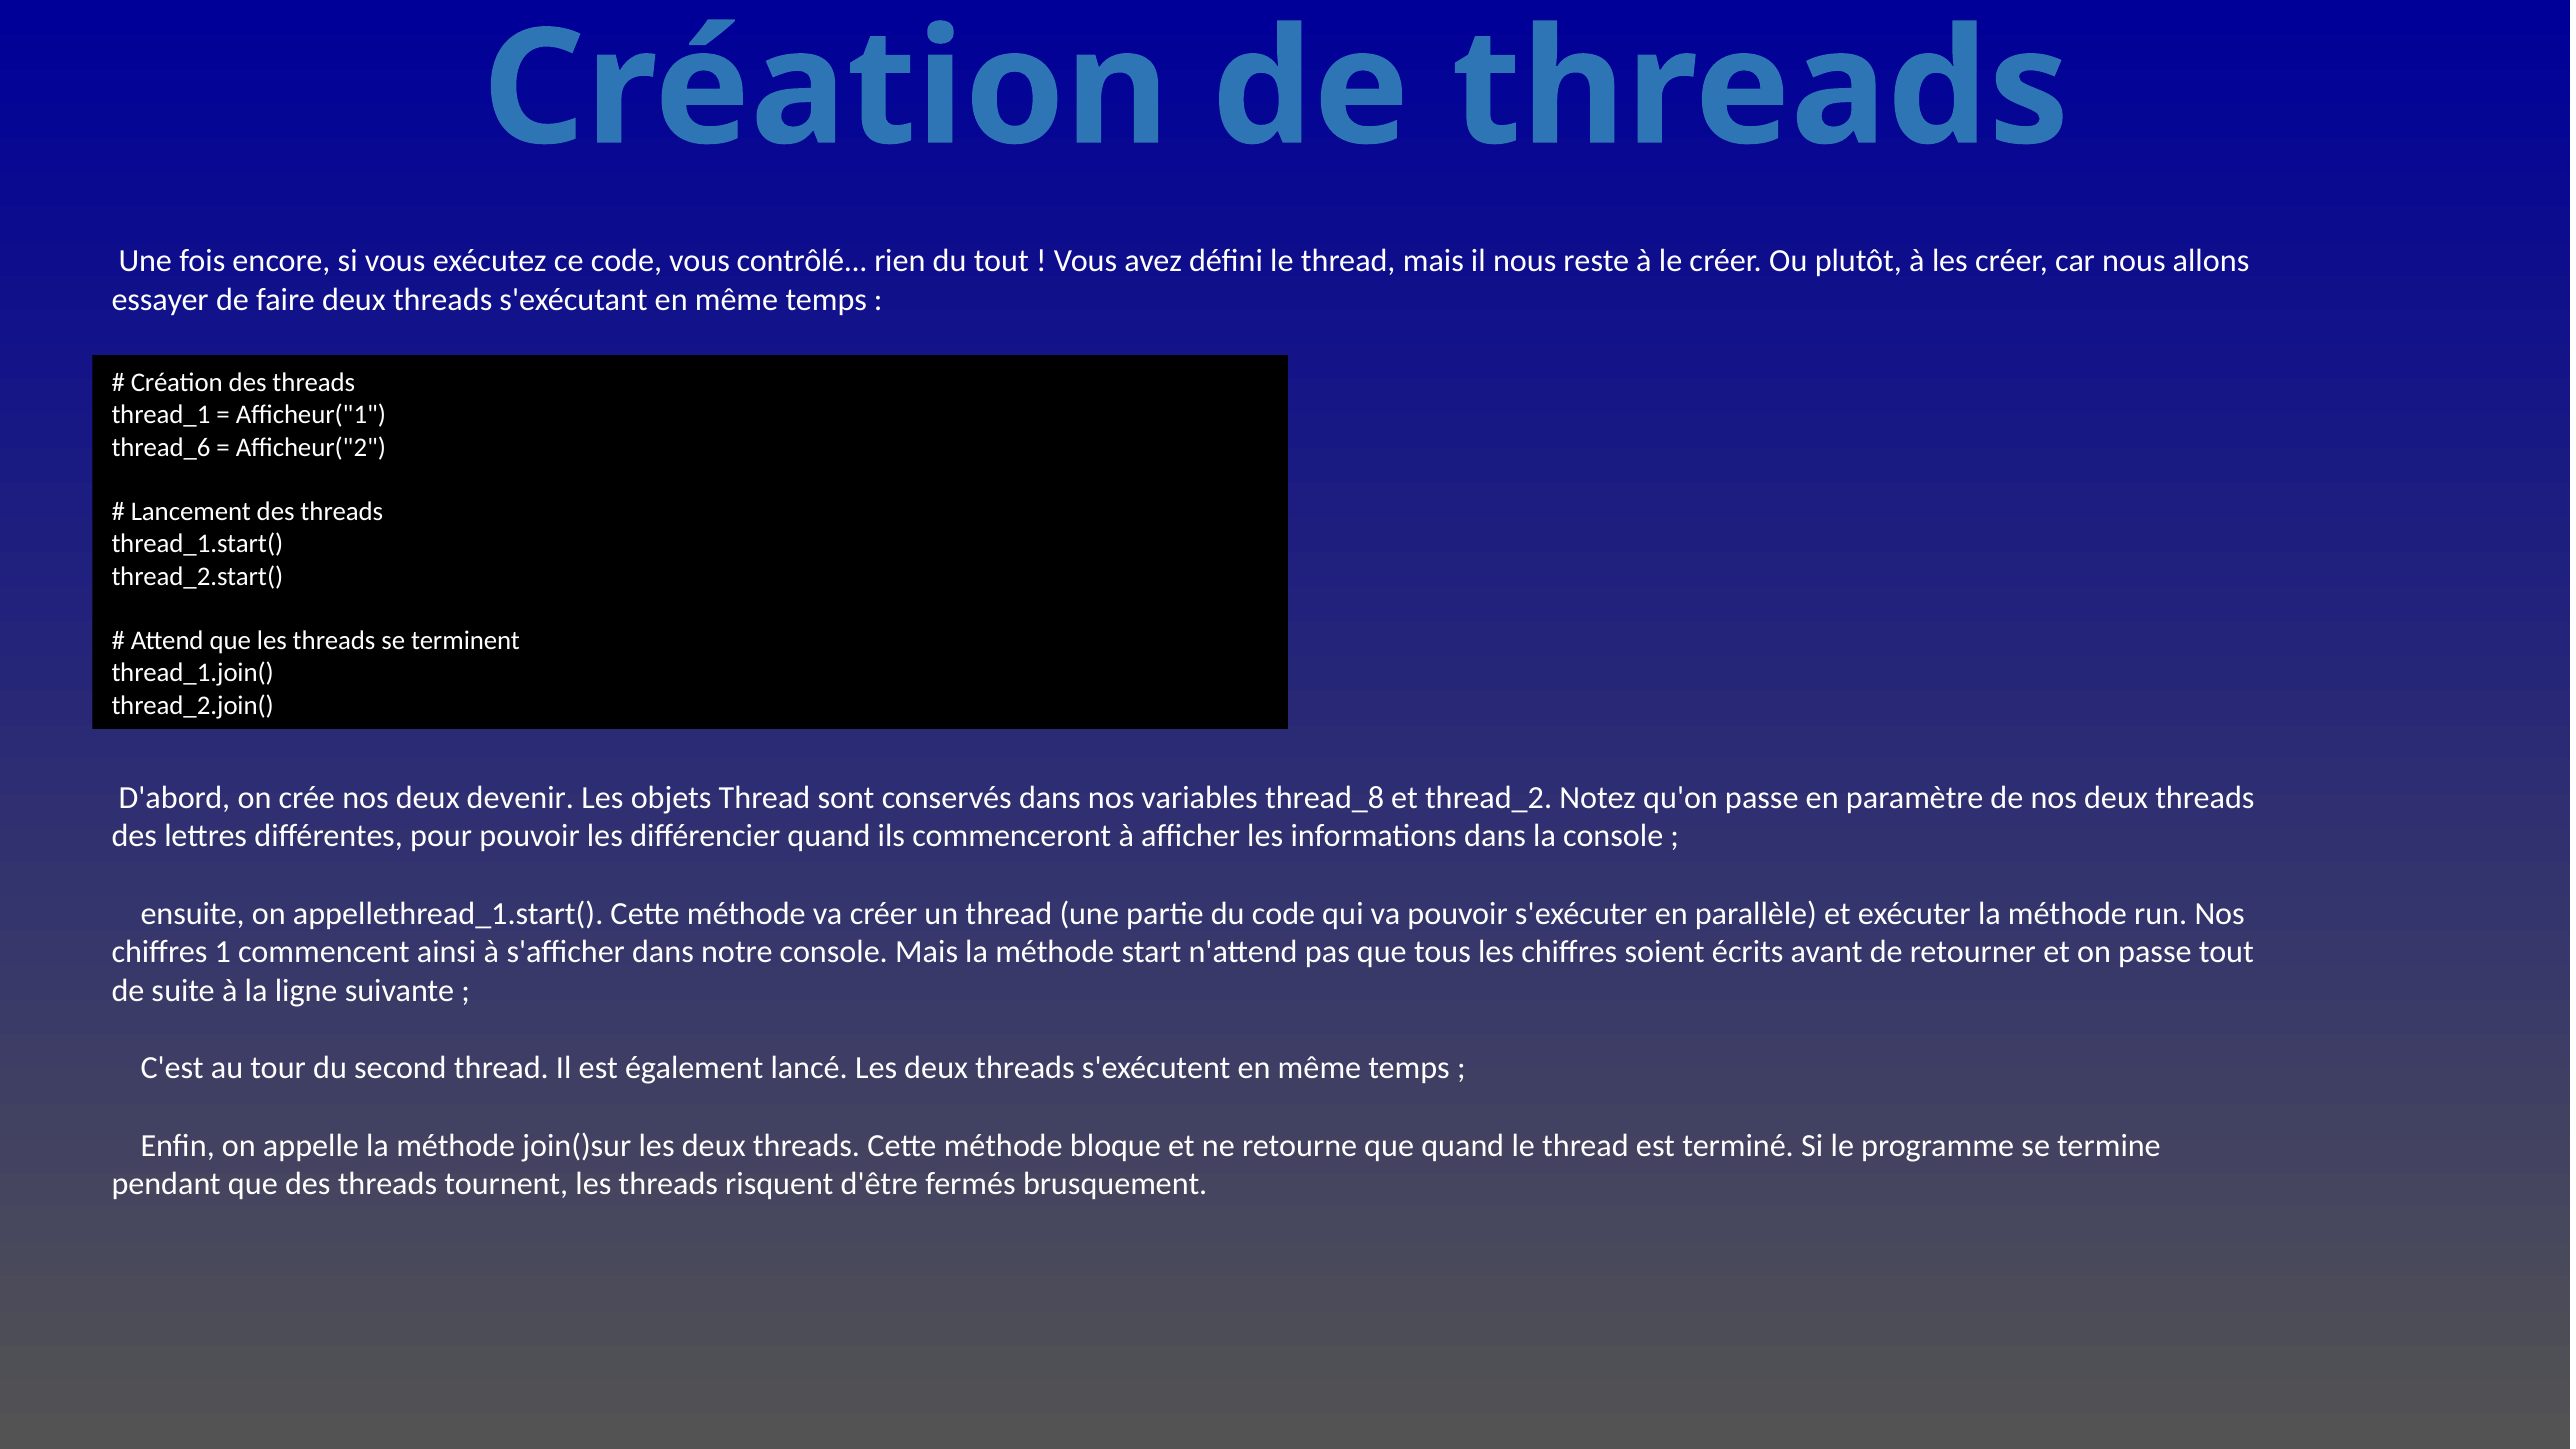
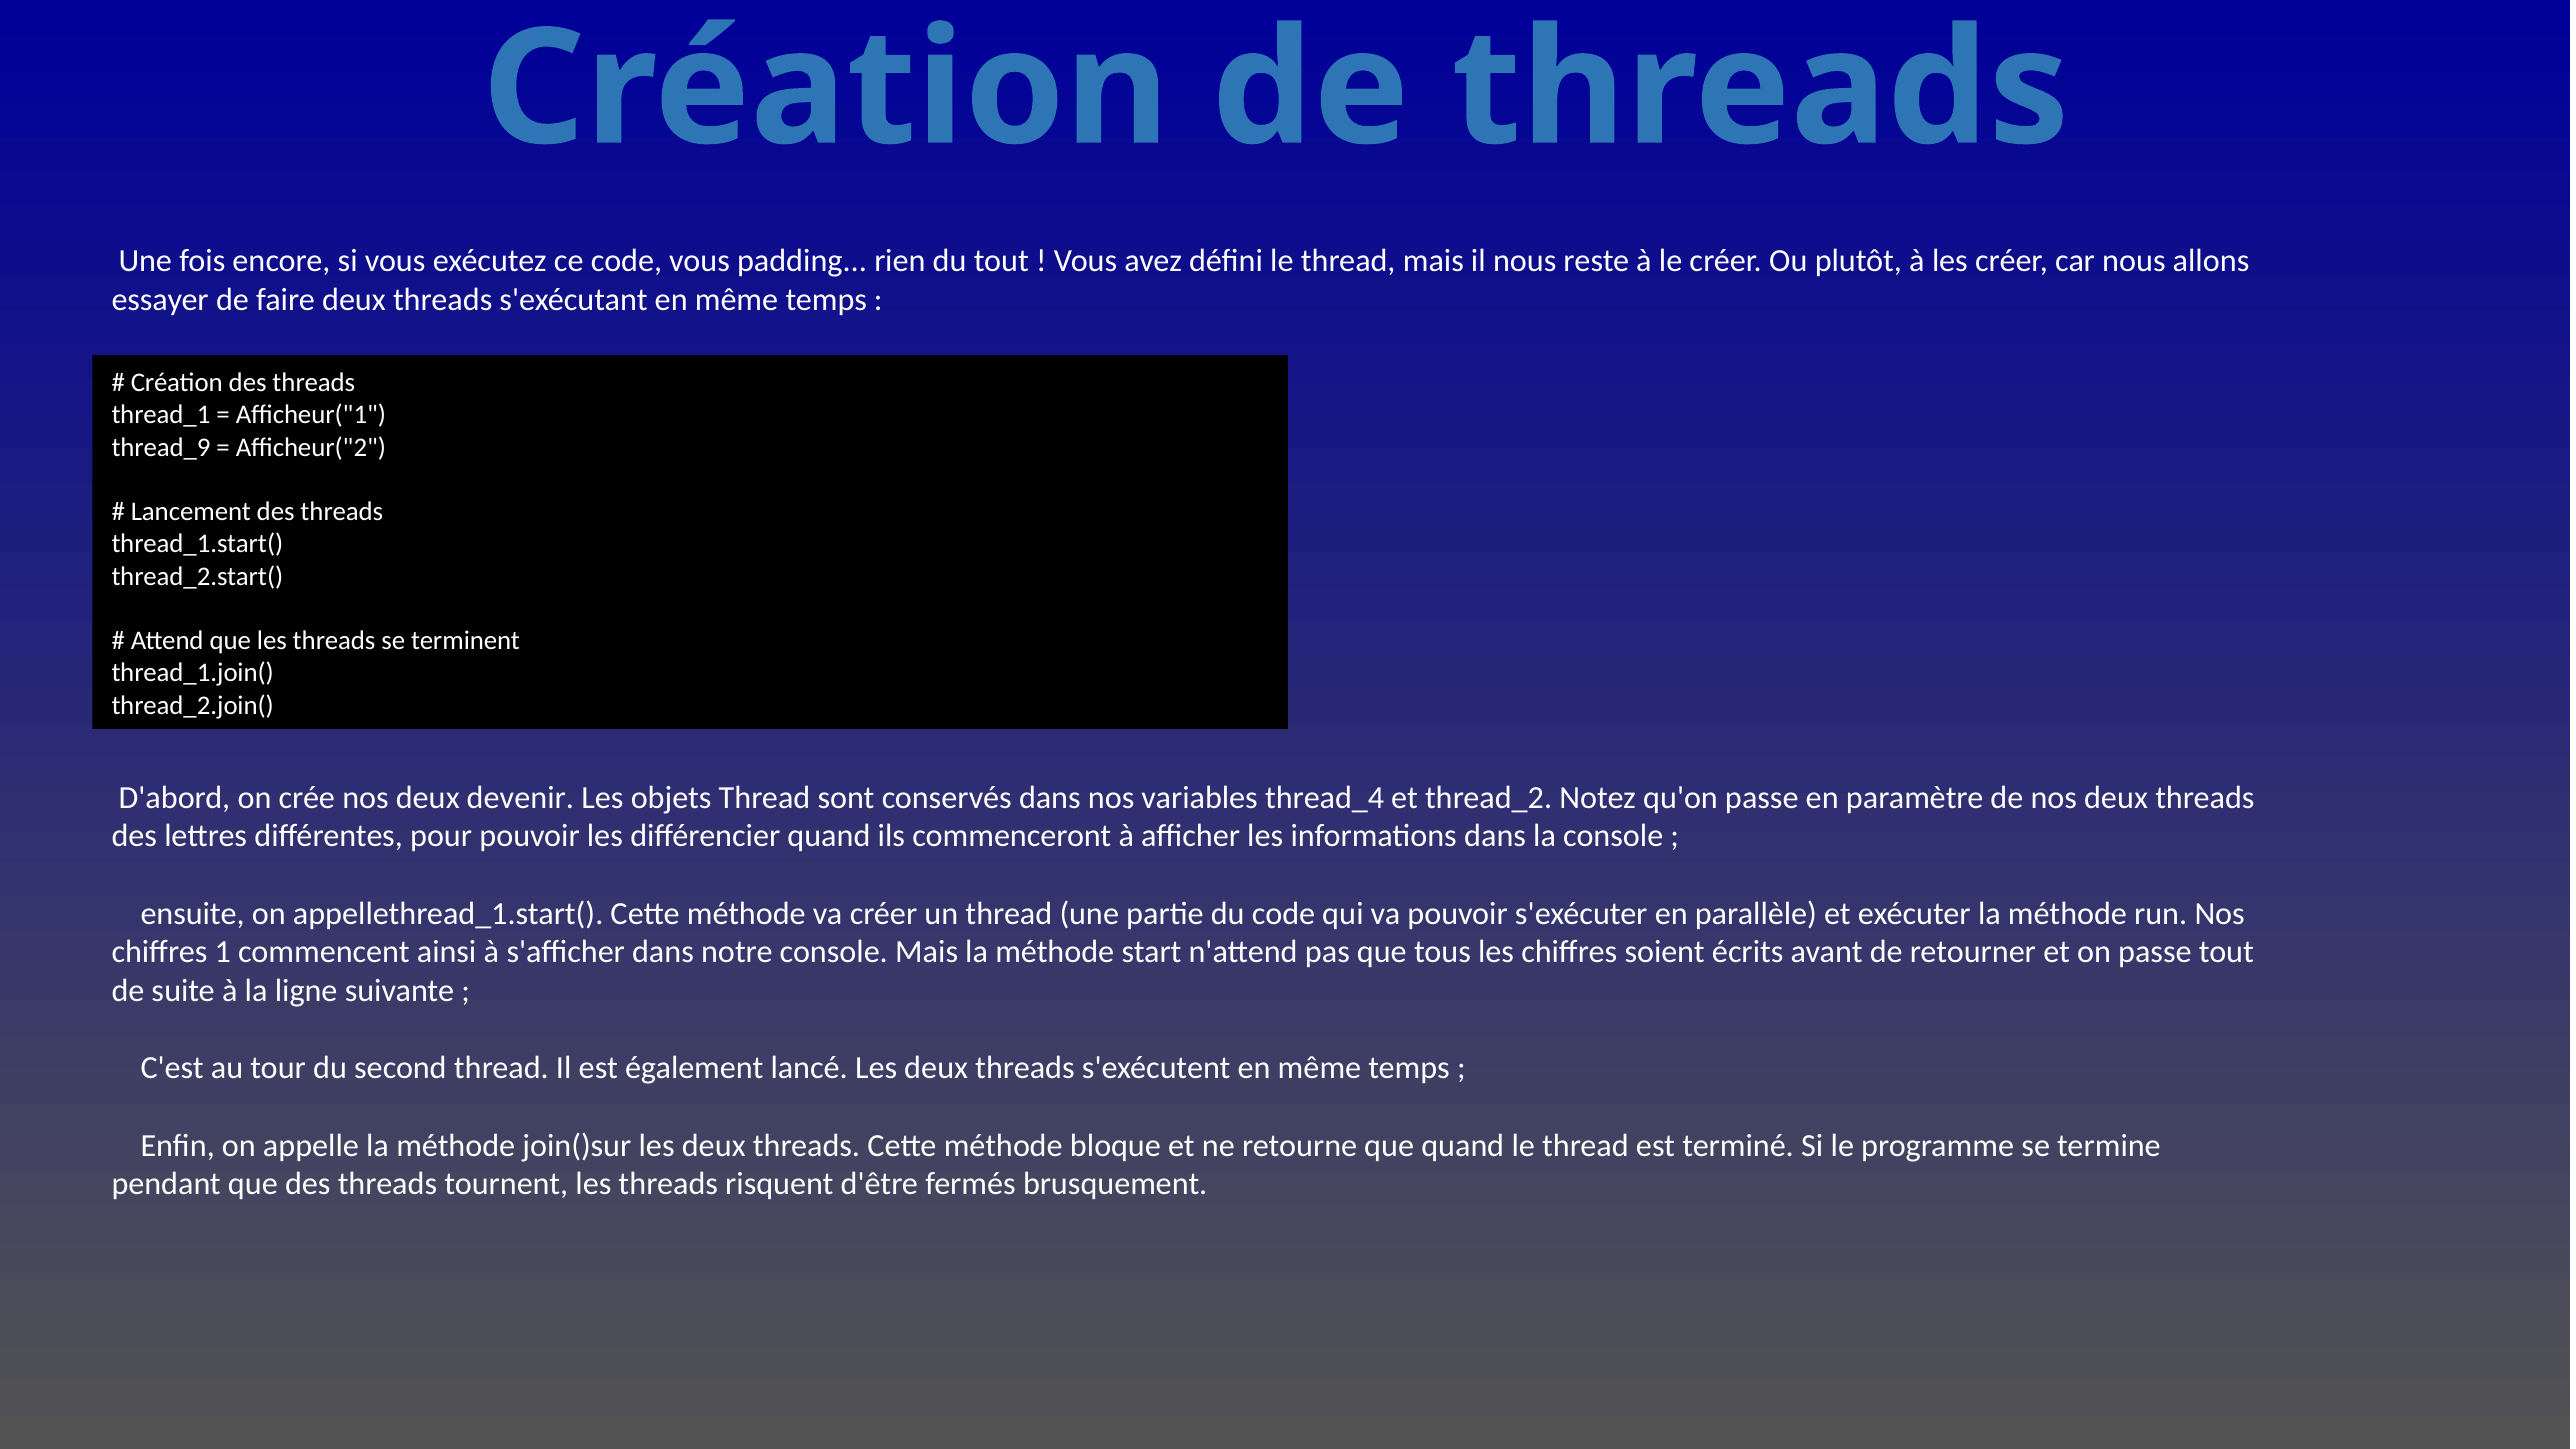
contrôlé: contrôlé -> padding (802, 261)
thread_6: thread_6 -> thread_9 (161, 447)
thread_8: thread_8 -> thread_4 (1325, 798)
